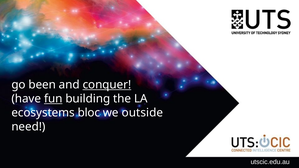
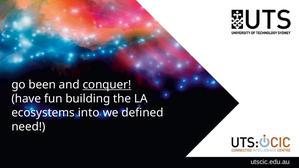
fun underline: present -> none (53, 99)
bloc: bloc -> into (89, 113)
outside: outside -> defined (142, 113)
